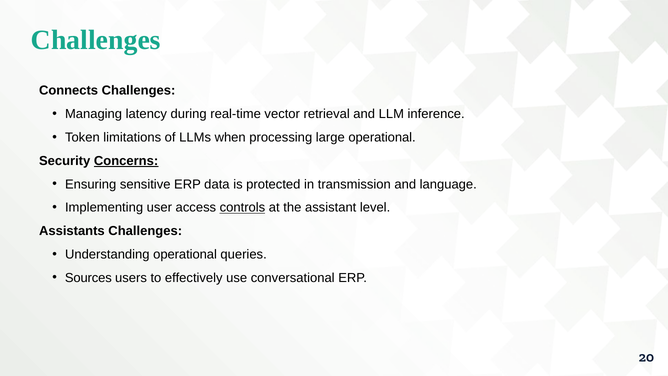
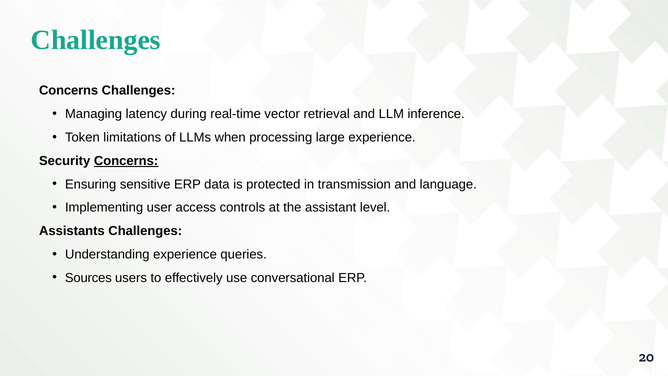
Connects: Connects -> Concerns (69, 91)
large operational: operational -> experience (382, 137)
controls underline: present -> none (242, 208)
Understanding operational: operational -> experience (185, 254)
